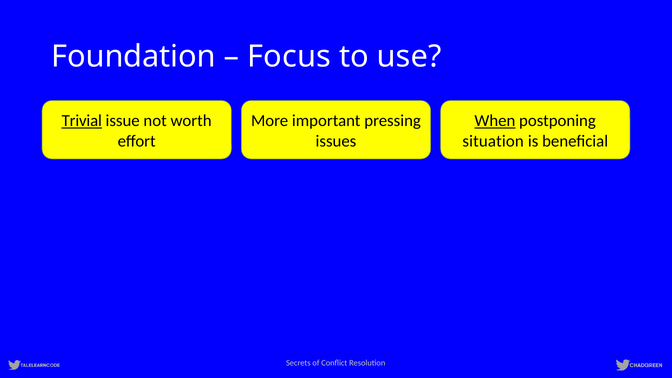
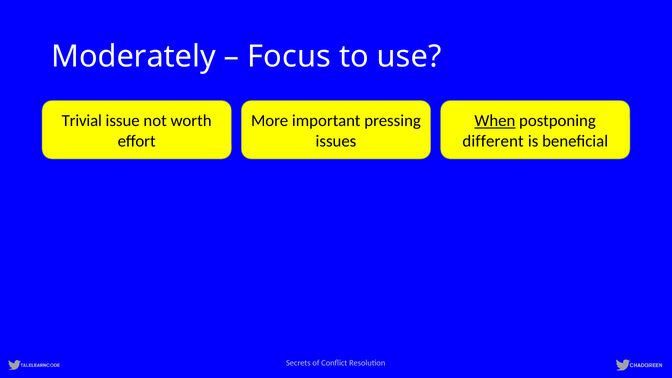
Foundation: Foundation -> Moderately (133, 56)
Trivial underline: present -> none (82, 121)
situation: situation -> different (493, 141)
